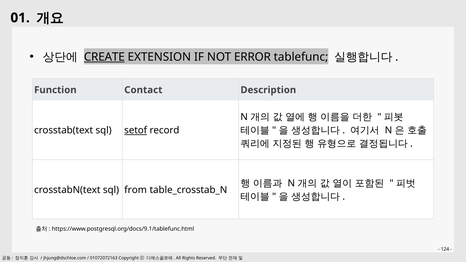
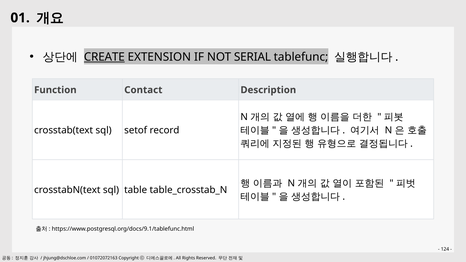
ERROR: ERROR -> SERIAL (252, 57)
setof underline: present -> none (136, 131)
from: from -> table (136, 190)
